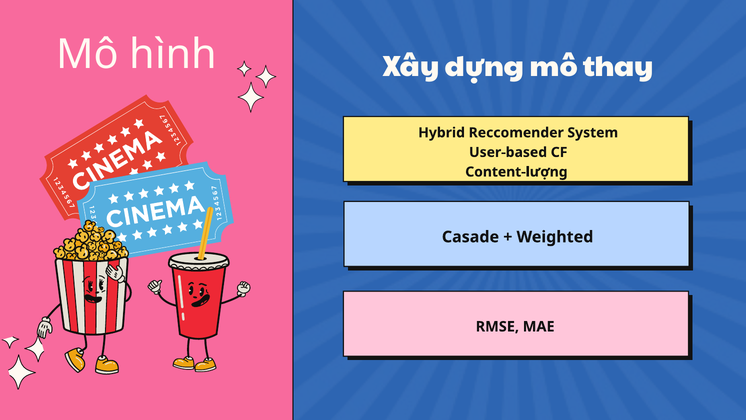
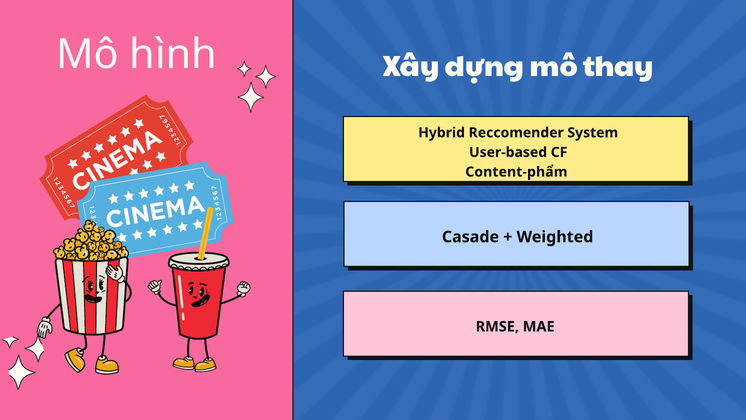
Content-lượng: Content-lượng -> Content-phẩm (516, 172)
